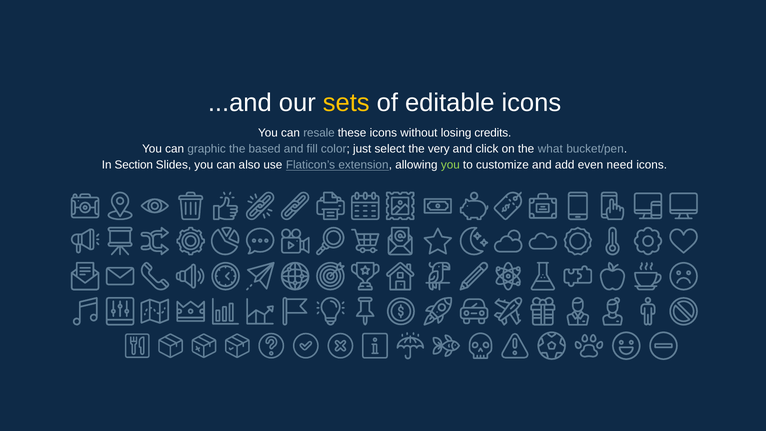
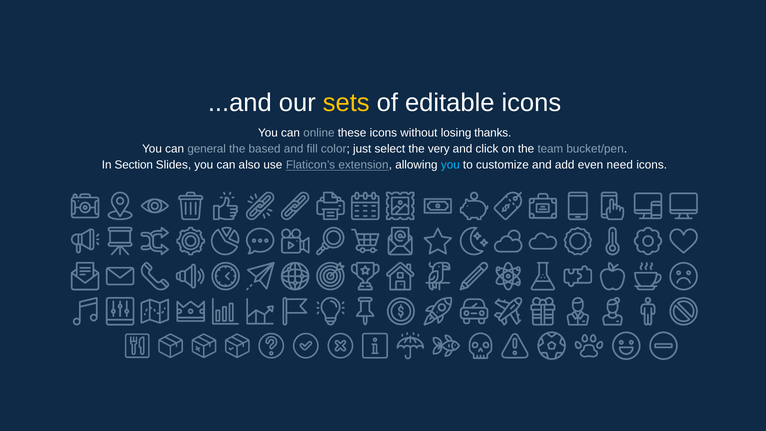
resale: resale -> online (319, 133)
credits: credits -> thanks (493, 133)
graphic: graphic -> general (207, 149)
what: what -> team (550, 149)
you colour: light green -> light blue (450, 165)
